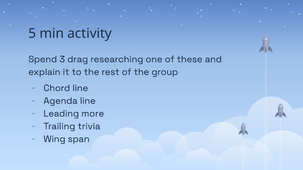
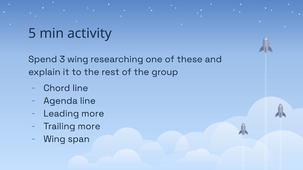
3 drag: drag -> wing (78, 59)
Trailing trivia: trivia -> more (89, 127)
